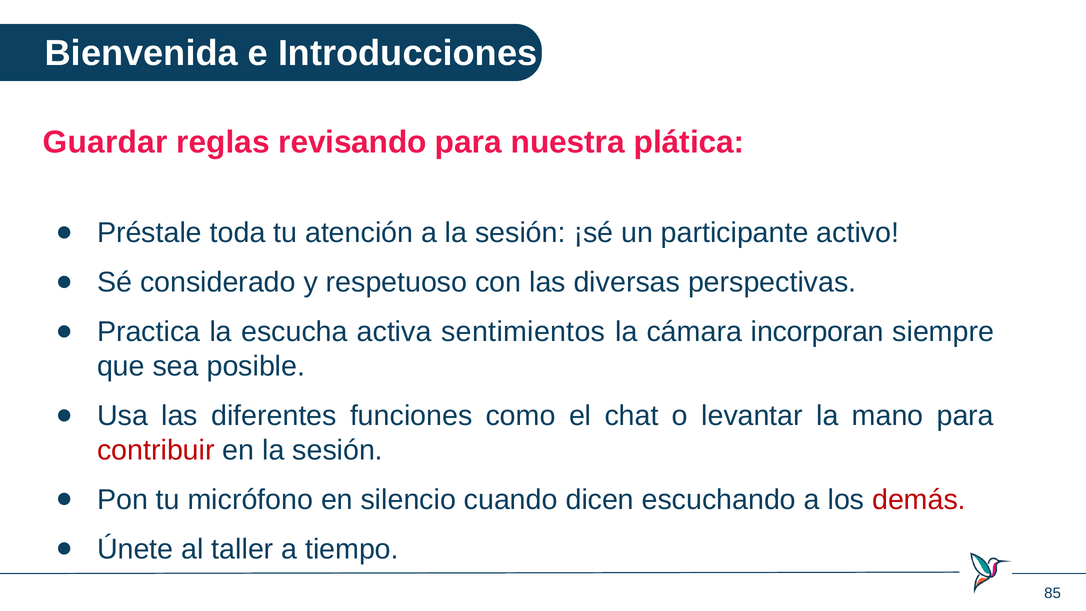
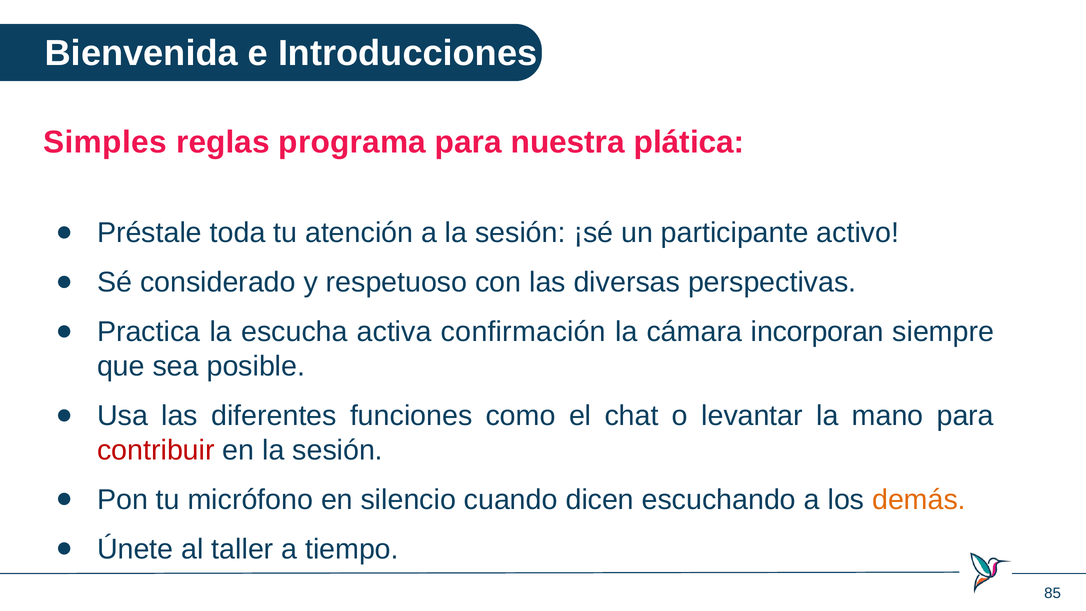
Guardar: Guardar -> Simples (105, 142)
revisando: revisando -> programa (352, 142)
sentimientos: sentimientos -> confirmación (523, 332)
demás colour: red -> orange (919, 500)
